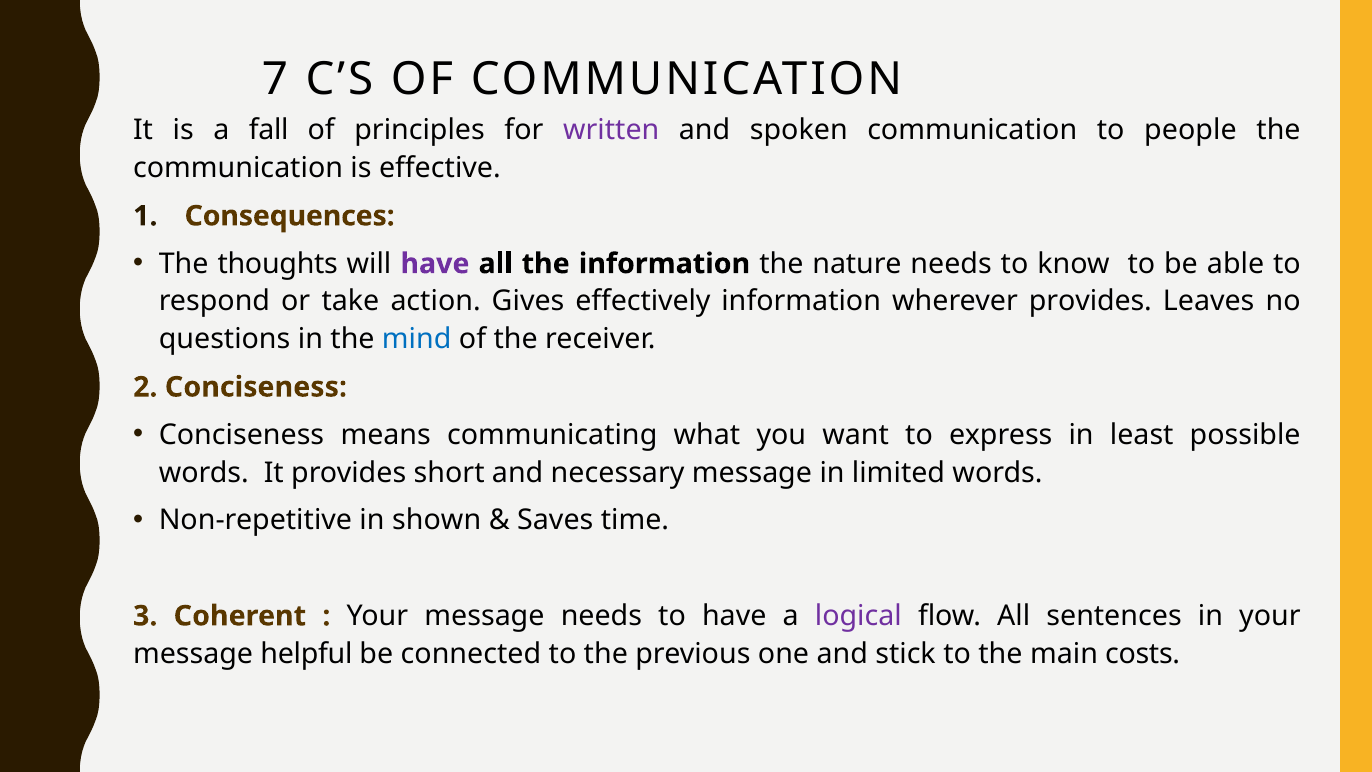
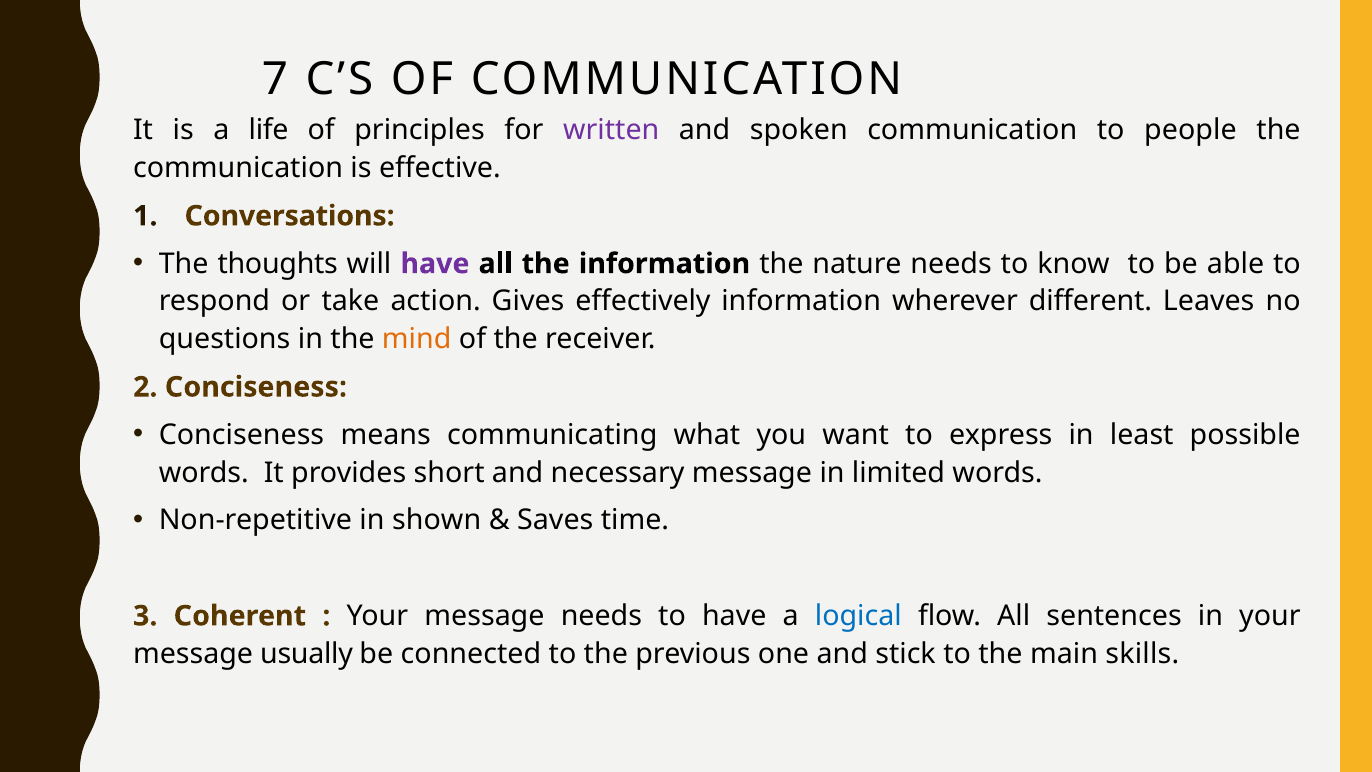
fall: fall -> life (269, 130)
Consequences: Consequences -> Conversations (290, 216)
wherever provides: provides -> different (1090, 301)
mind colour: blue -> orange (417, 339)
logical colour: purple -> blue (858, 616)
helpful: helpful -> usually (306, 654)
costs: costs -> skills (1142, 654)
